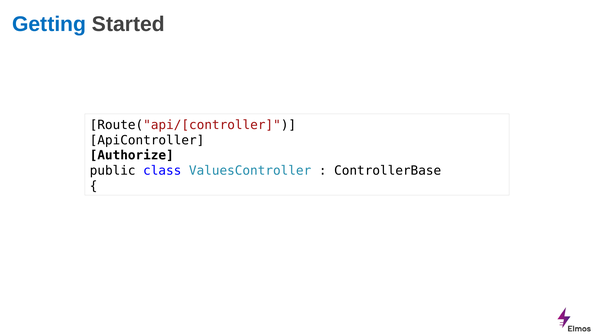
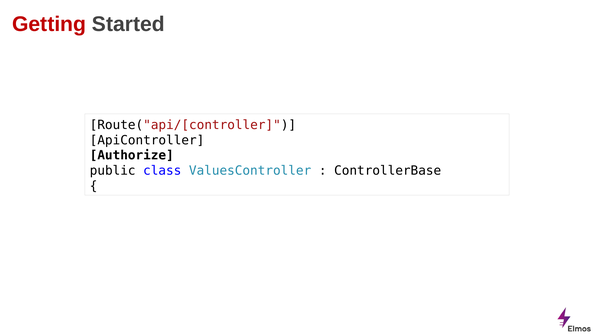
Getting colour: blue -> red (49, 24)
